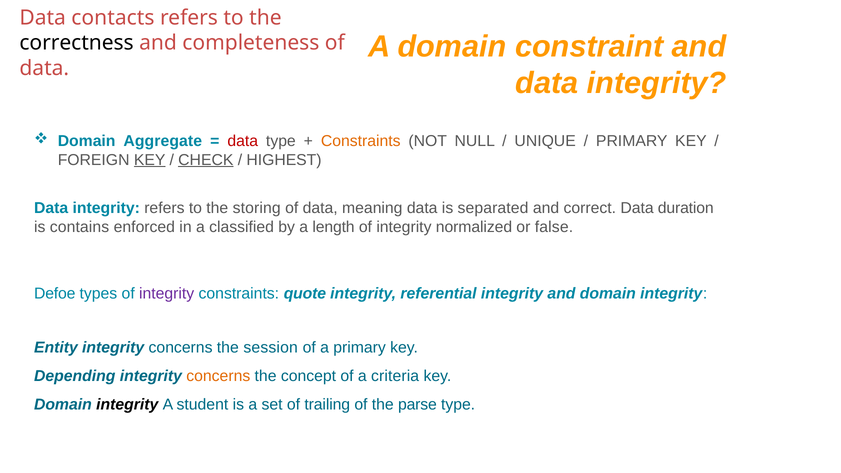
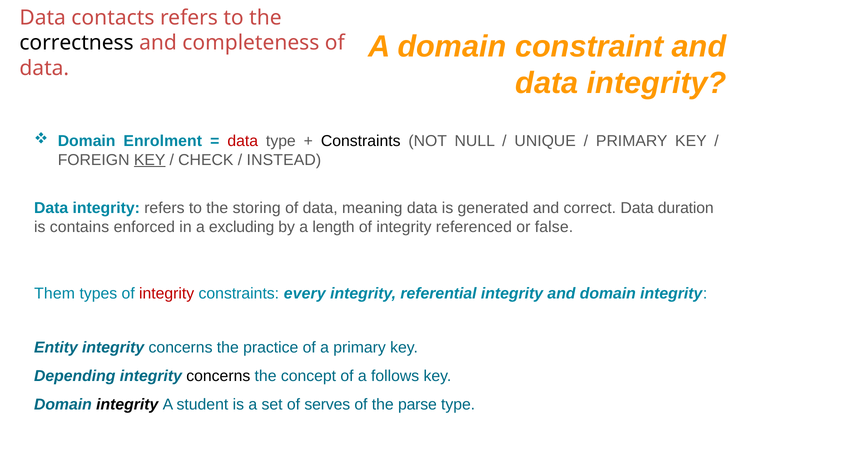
Aggregate: Aggregate -> Enrolment (163, 141)
Constraints colour: orange -> black (361, 141)
CHECK underline: present -> none (206, 160)
HIGHEST: HIGHEST -> INSTEAD (284, 160)
separated: separated -> generated (493, 208)
classified: classified -> excluding (242, 227)
normalized: normalized -> referenced (474, 227)
Defoe: Defoe -> Them (55, 294)
integrity colour: purple -> red (167, 294)
quote: quote -> every (305, 294)
session: session -> practice (271, 348)
concerns colour: orange -> black (218, 376)
criteria: criteria -> follows (395, 376)
trailing: trailing -> serves (327, 404)
